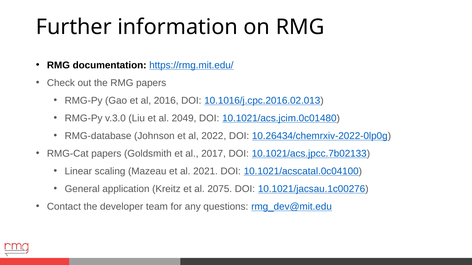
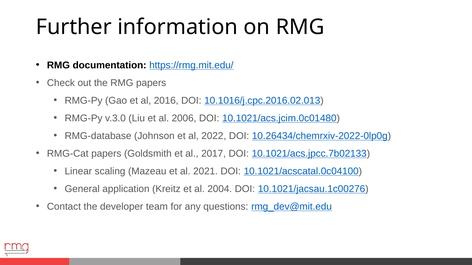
2049: 2049 -> 2006 (184, 118)
2075: 2075 -> 2004 (220, 189)
